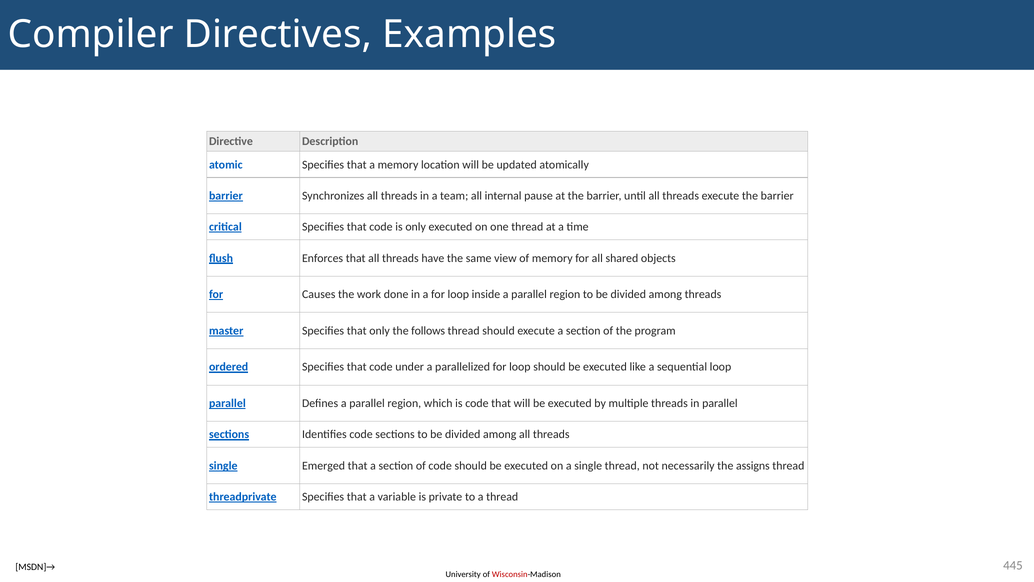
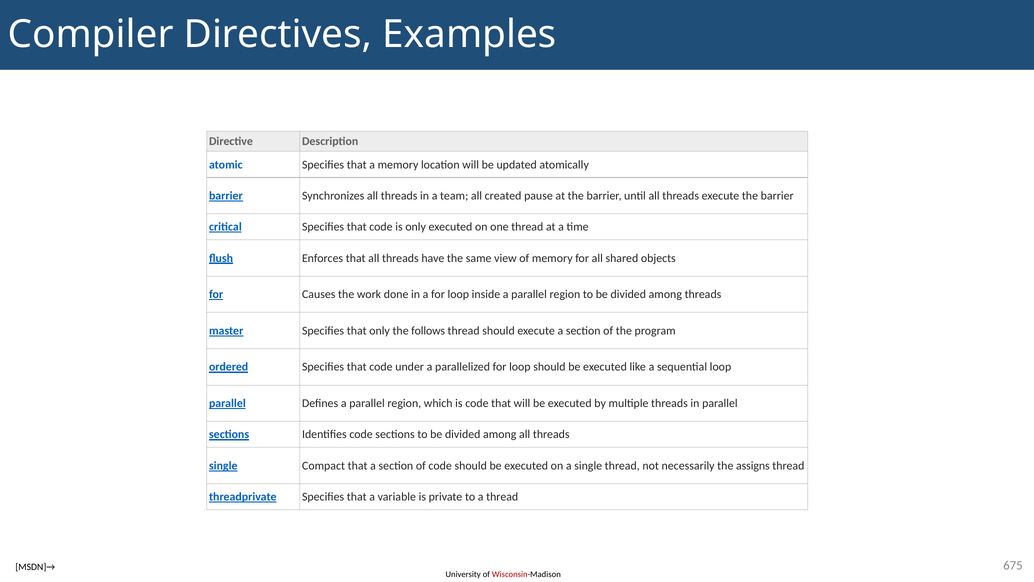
internal: internal -> created (503, 196)
Emerged: Emerged -> Compact (324, 465)
445: 445 -> 675 (1013, 565)
